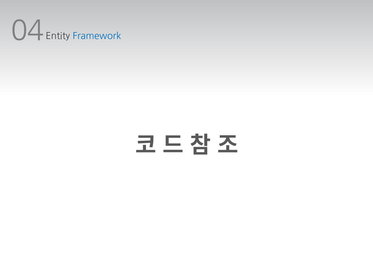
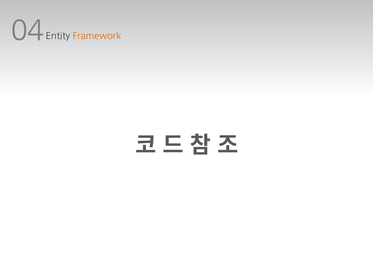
Framework colour: blue -> orange (97, 36)
